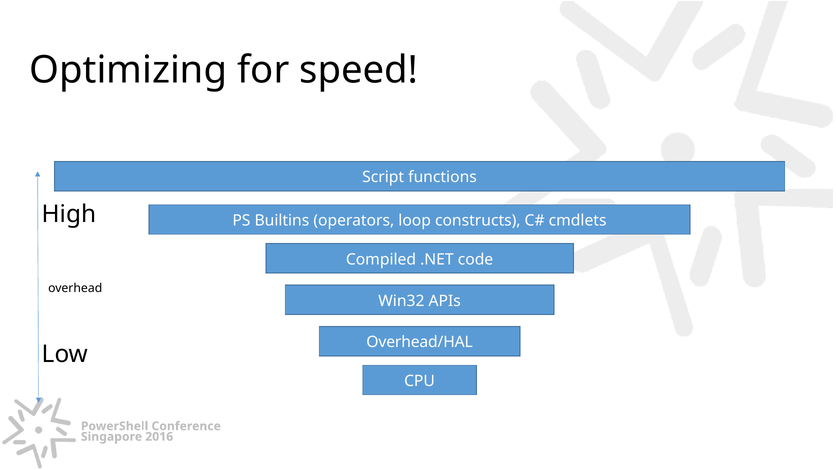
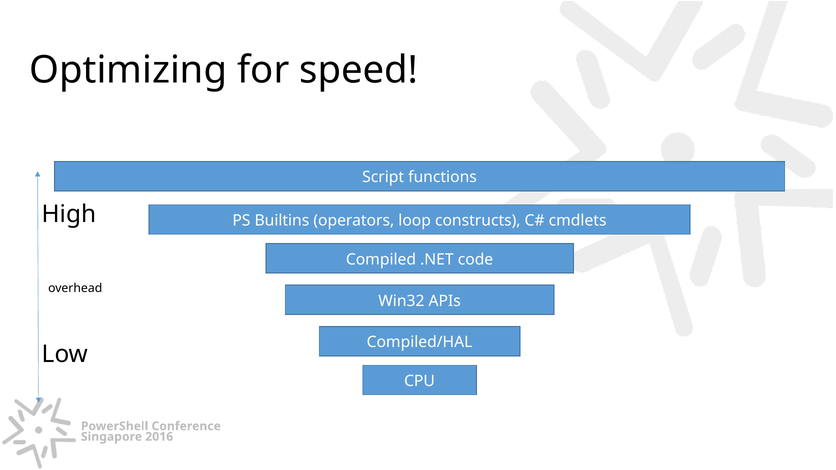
Overhead/HAL: Overhead/HAL -> Compiled/HAL (420, 342)
